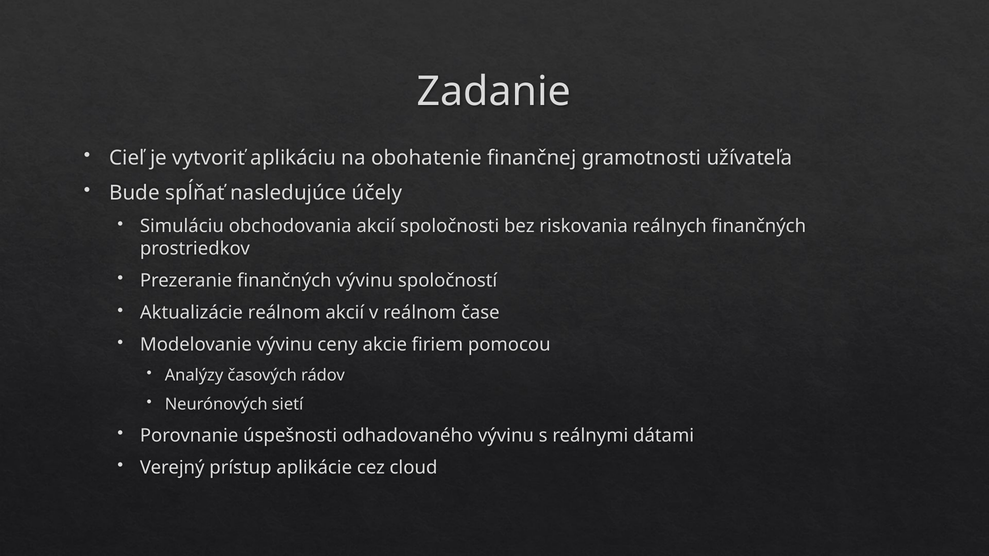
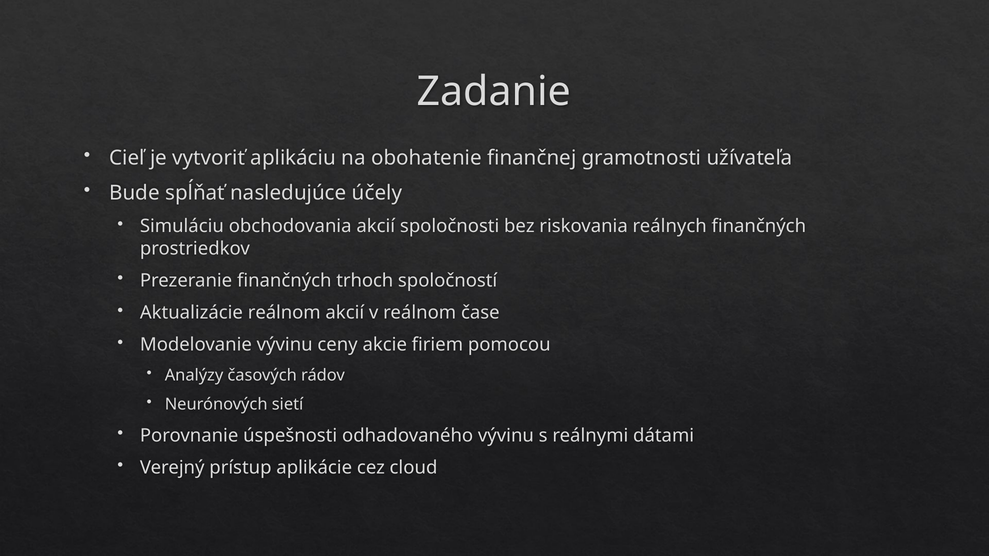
finančných vývinu: vývinu -> trhoch (365, 281)
